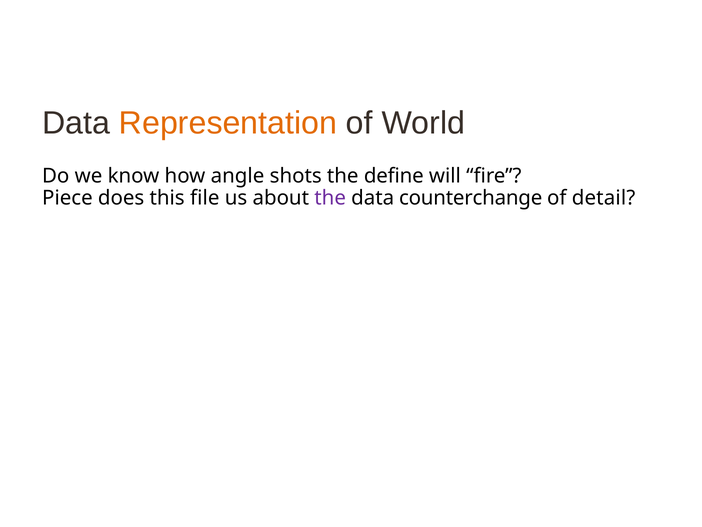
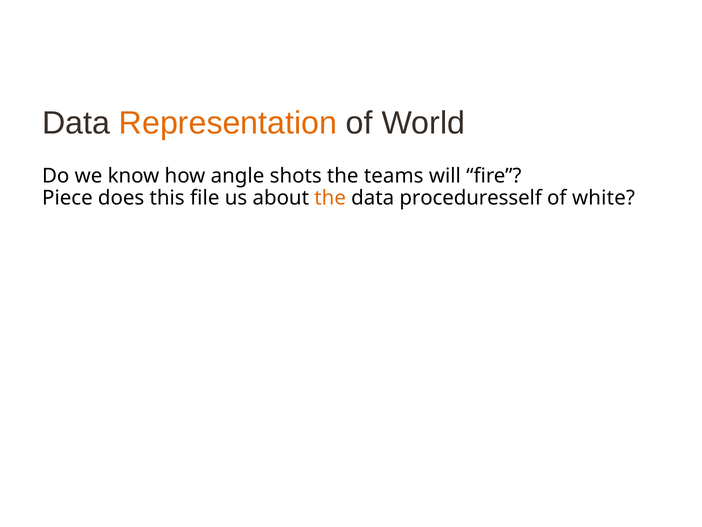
define: define -> teams (394, 176)
the colour: purple -> orange (330, 198)
counterchange: counterchange -> proceduresself (471, 198)
detail: detail -> white (603, 198)
